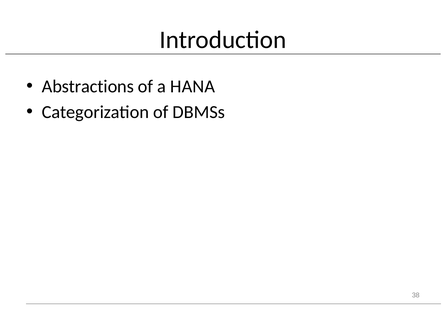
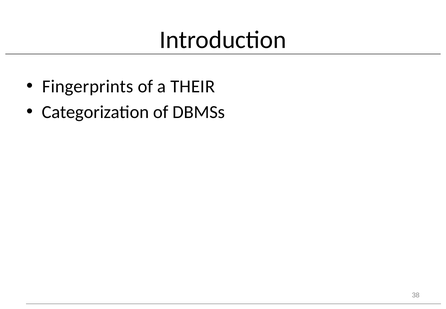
Abstractions: Abstractions -> Fingerprints (88, 86)
HANA: HANA -> THEIR (193, 86)
